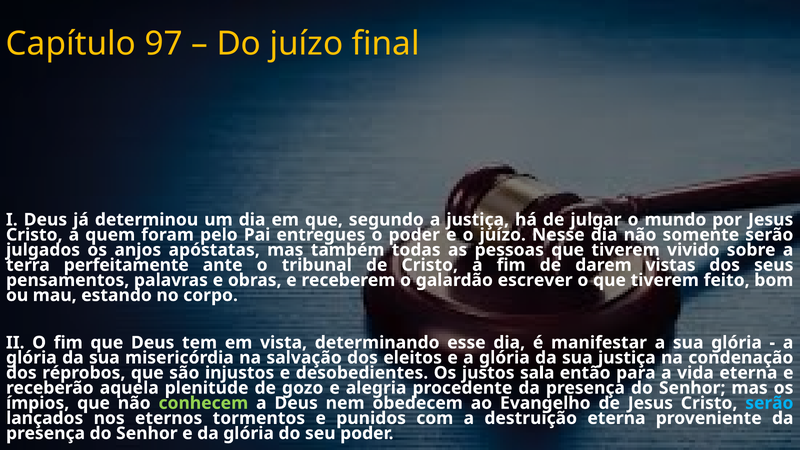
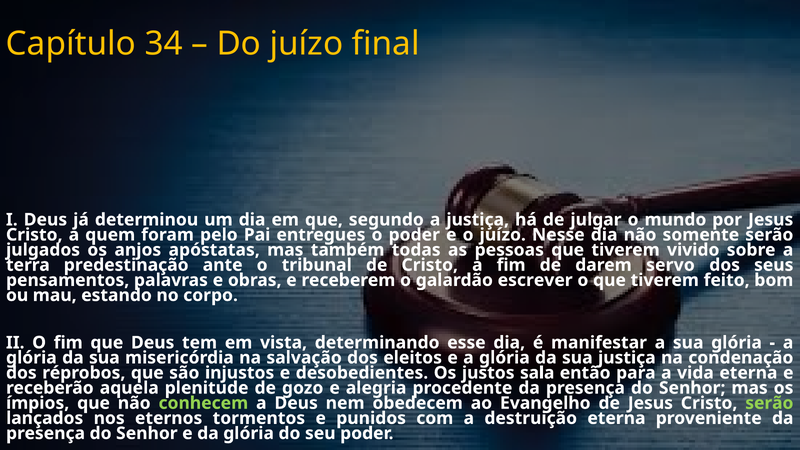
97: 97 -> 34 (164, 44)
perfeitamente: perfeitamente -> predestinação (126, 265)
vistas: vistas -> servo (670, 265)
serão colour: light blue -> light green (769, 403)
